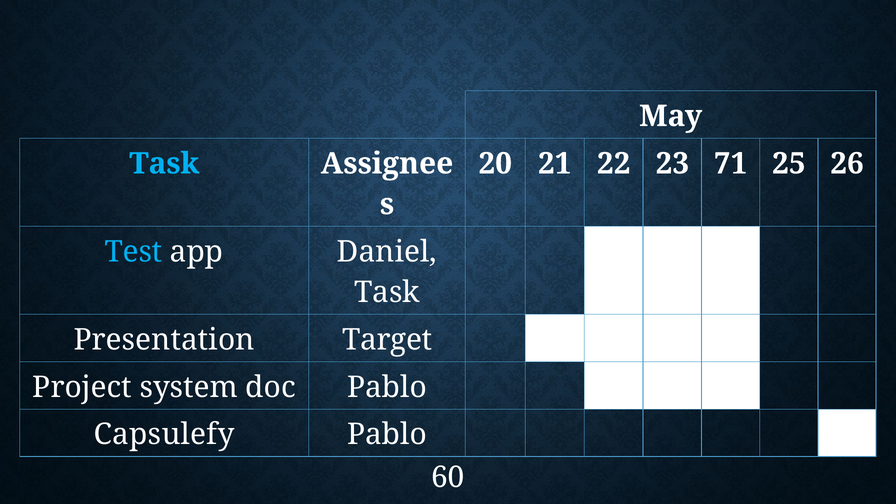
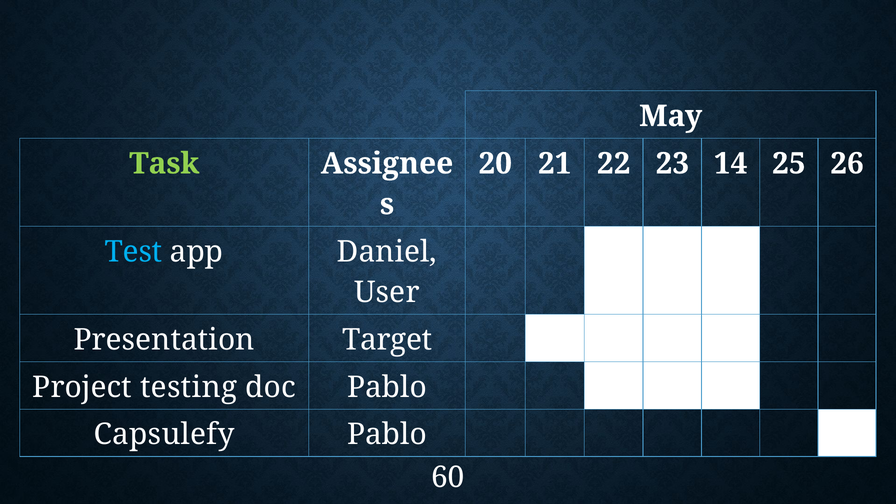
Task colour: light blue -> light green (164, 164)
71: 71 -> 14 (731, 164)
Task: Task -> User (387, 292)
system: system -> testing (189, 387)
